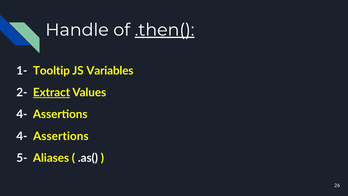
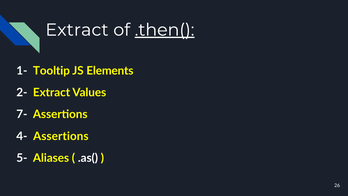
Handle: Handle -> Extract (77, 30)
Variables: Variables -> Elements (110, 71)
Extract underline: present -> none (52, 92)
4-: 4- -> 7- (22, 114)
